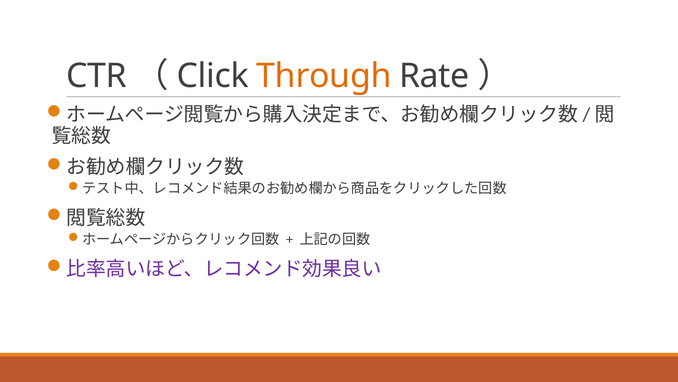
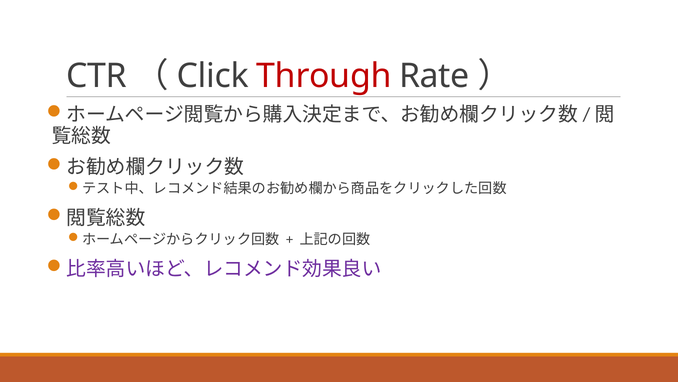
Through colour: orange -> red (324, 76)
